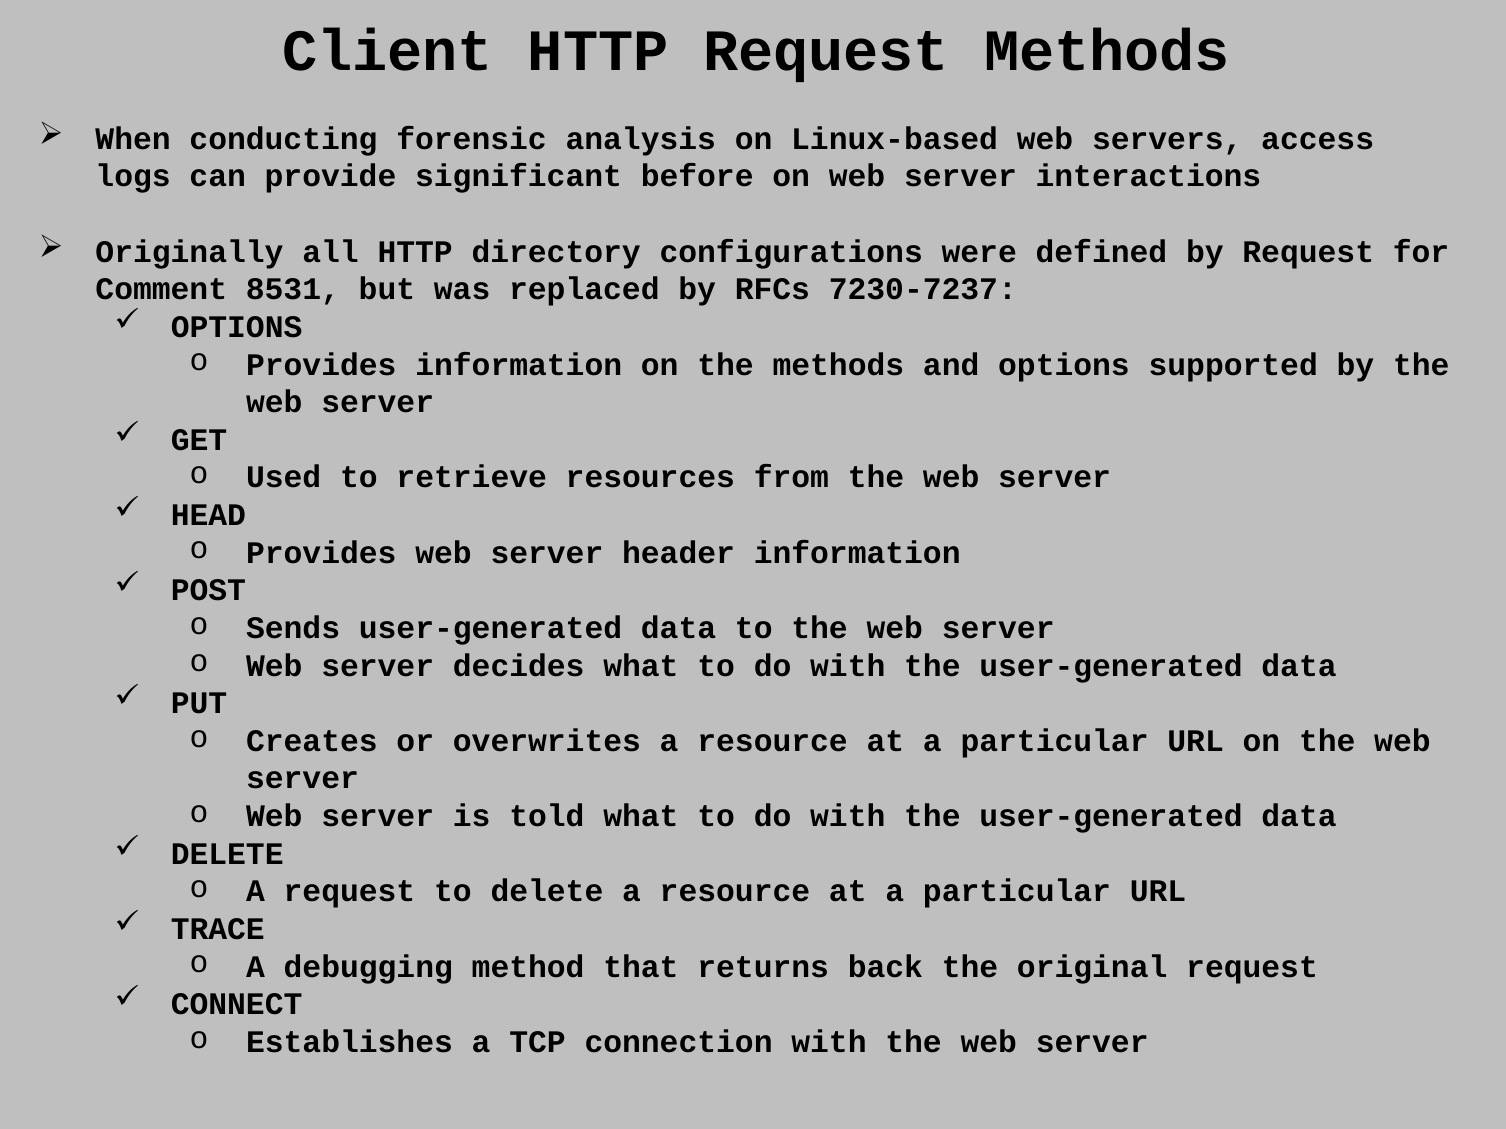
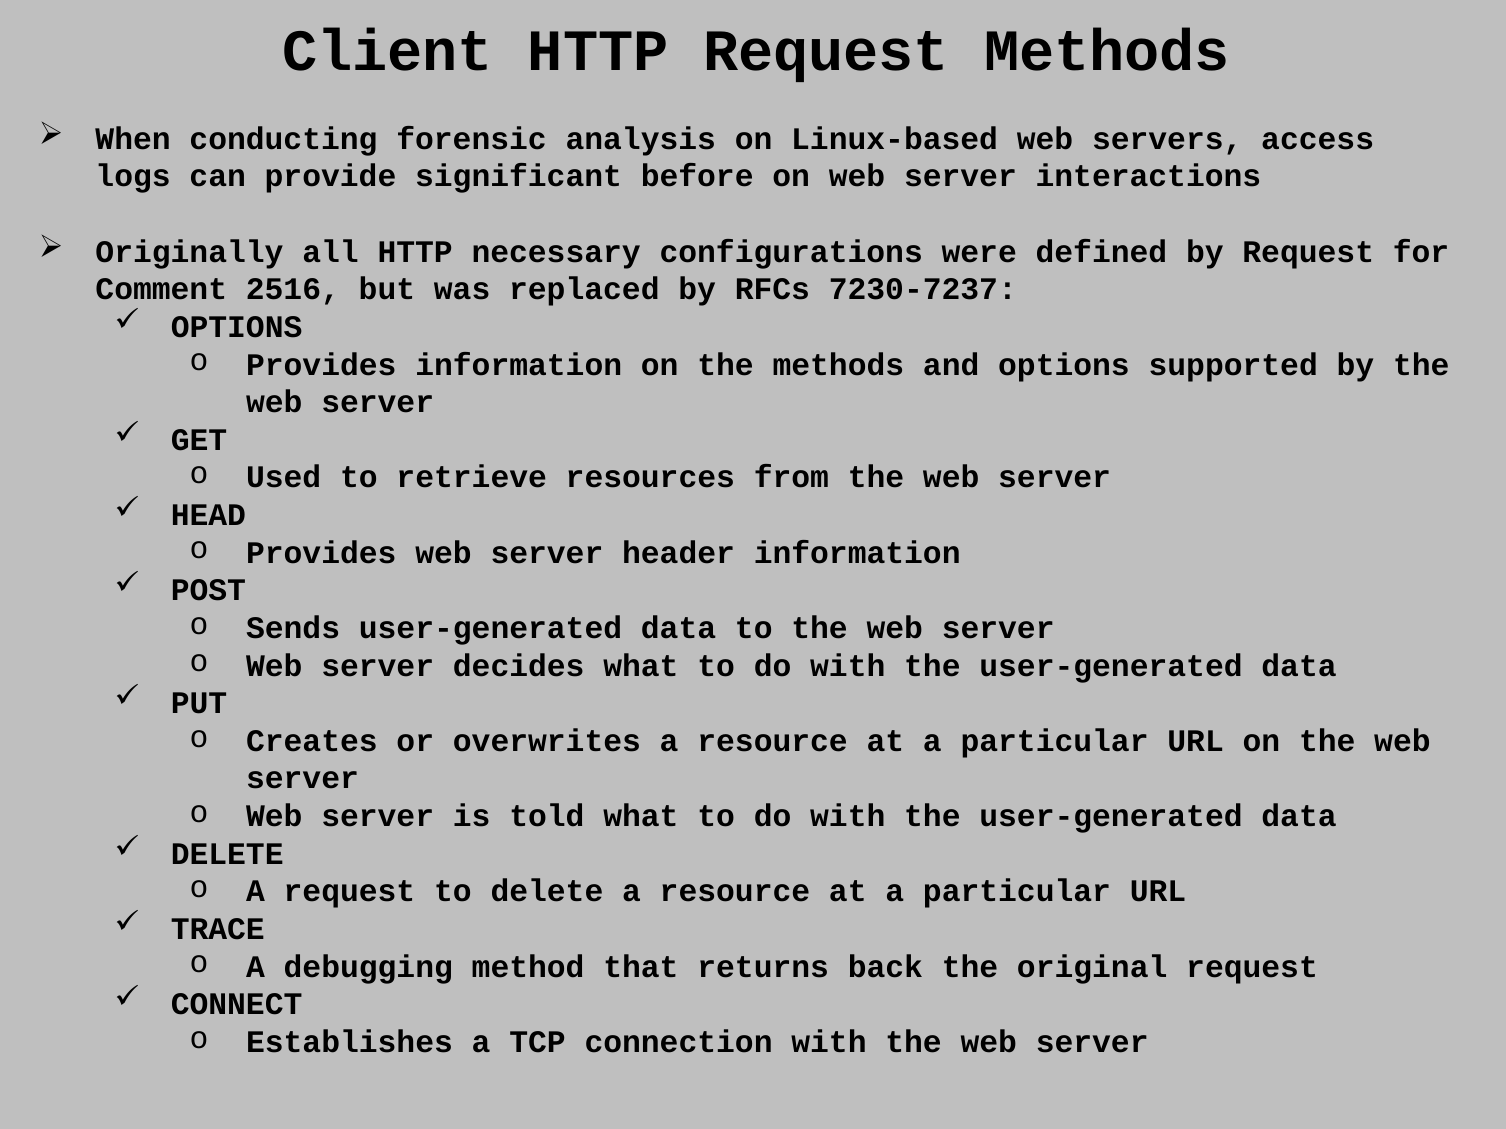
directory: directory -> necessary (556, 252)
8531: 8531 -> 2516 (293, 290)
